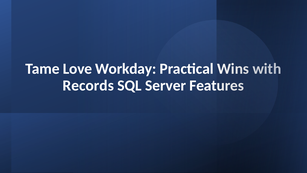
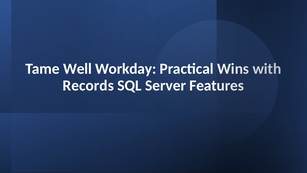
Love: Love -> Well (77, 69)
